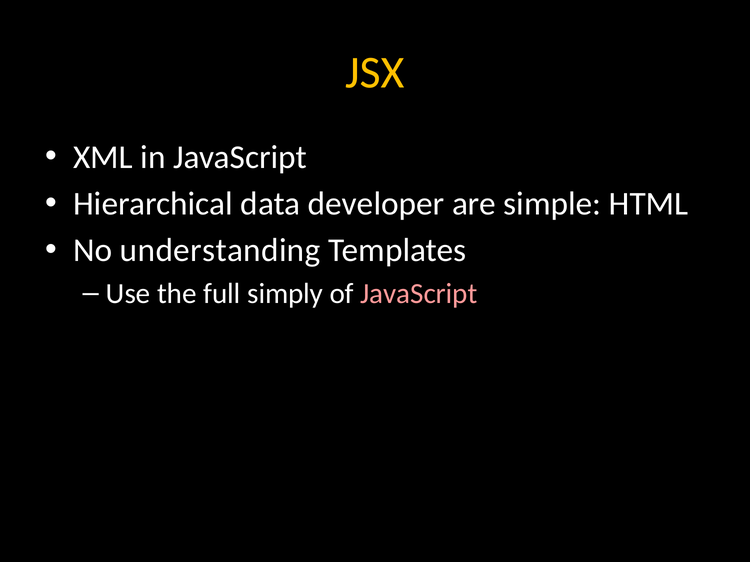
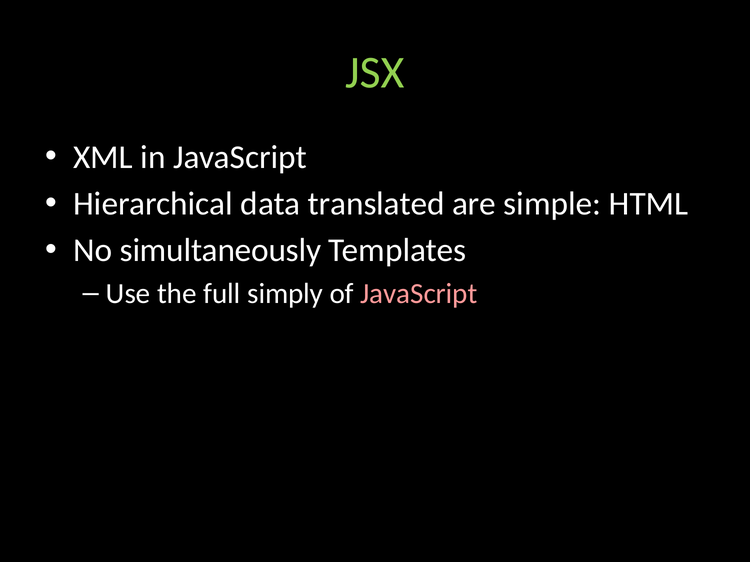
JSX colour: yellow -> light green (375, 73)
developer: developer -> translated (376, 204)
understanding: understanding -> simultaneously (220, 251)
